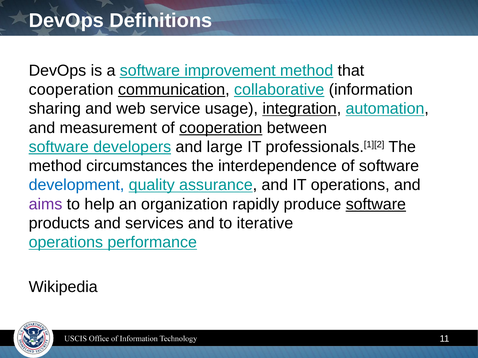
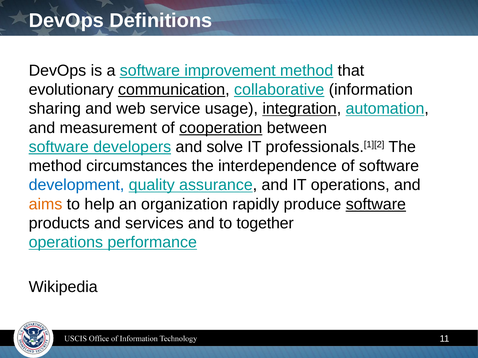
cooperation: cooperation -> evolutionary (71, 90)
large: large -> solve (225, 147)
aims colour: purple -> orange (45, 204)
iterative: iterative -> together (265, 224)
